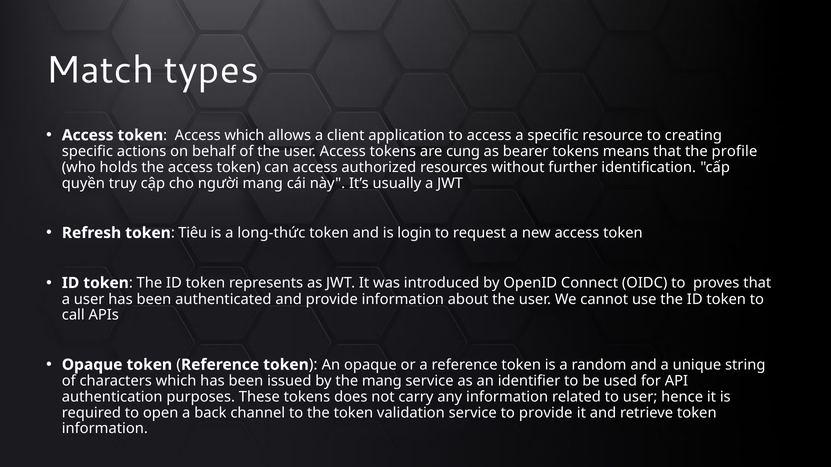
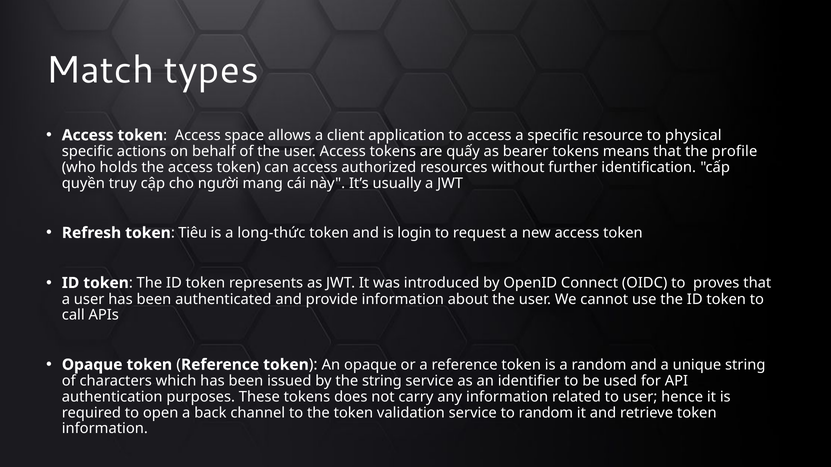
Access which: which -> space (244, 136)
creating: creating -> physical (693, 136)
cung: cung -> quấy (463, 152)
the mang: mang -> string (382, 381)
to provide: provide -> random (546, 413)
